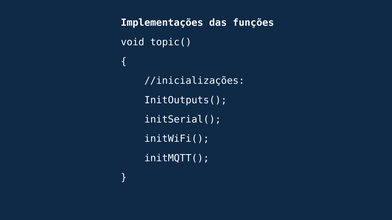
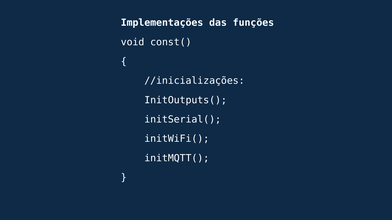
topic(: topic( -> const( (171, 42)
